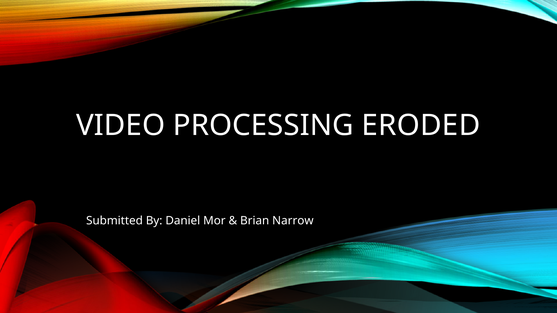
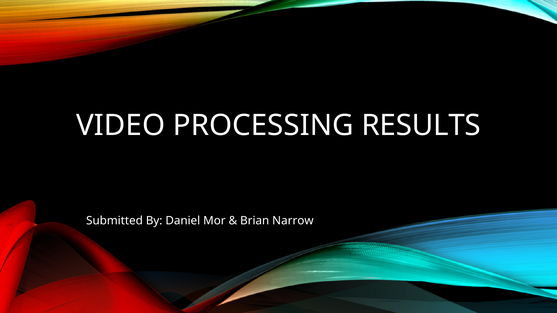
ERODED: ERODED -> RESULTS (421, 125)
